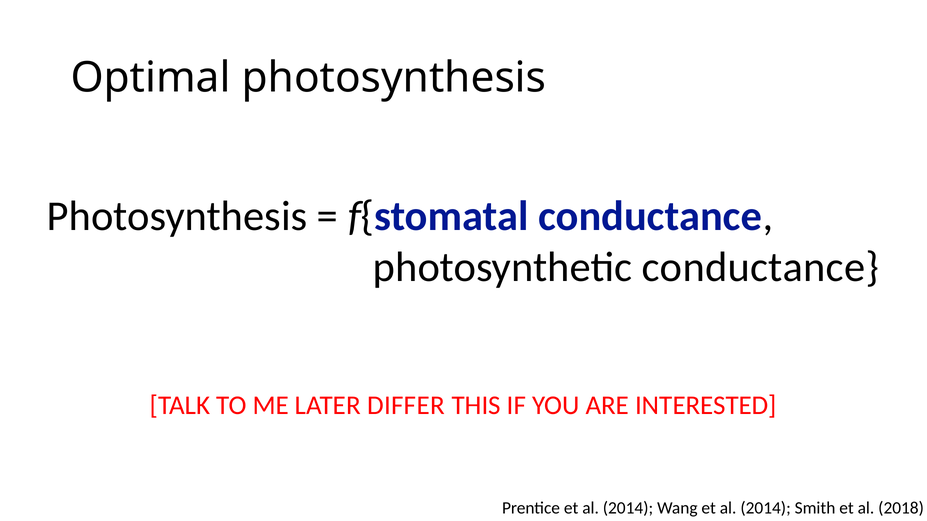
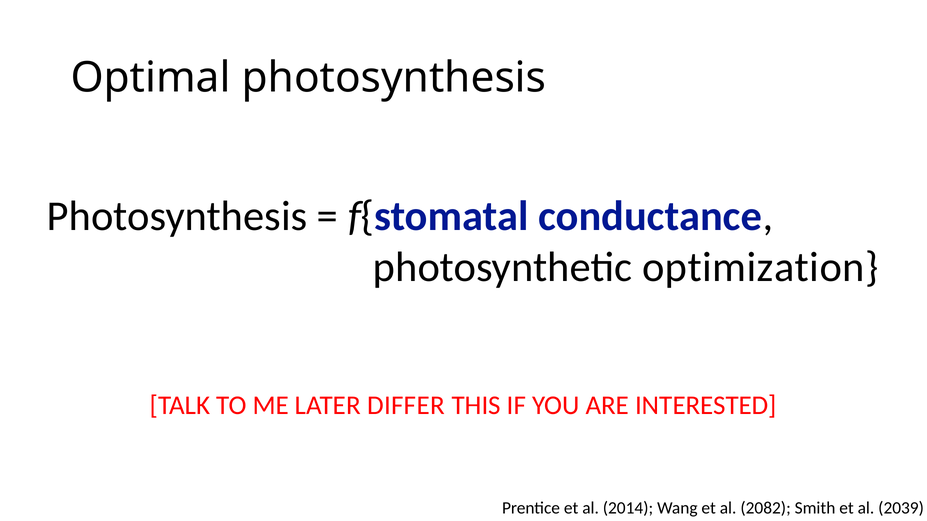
photosynthetic conductance: conductance -> optimization (760, 268)
Wang et al 2014: 2014 -> 2082 (766, 508)
2018: 2018 -> 2039 (901, 508)
